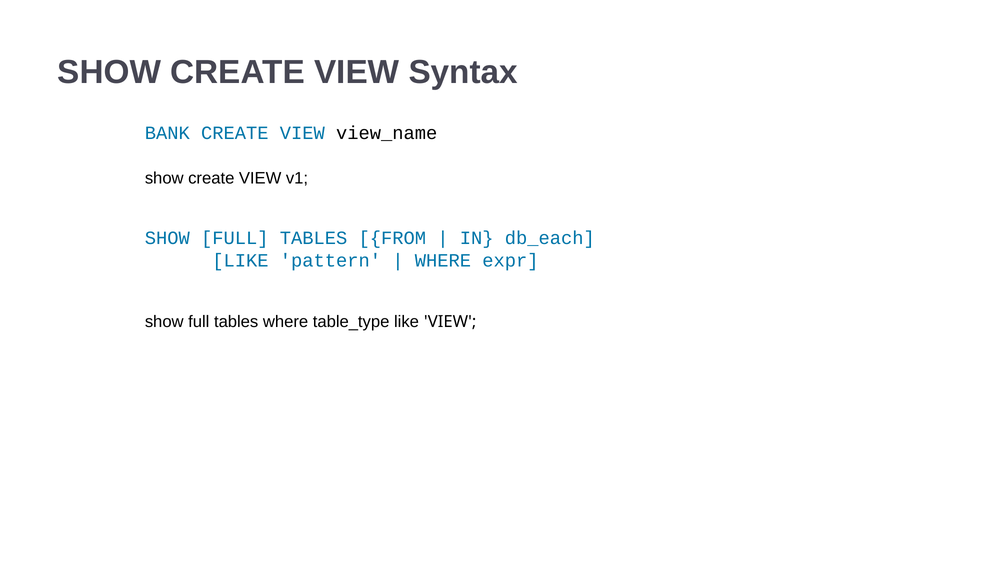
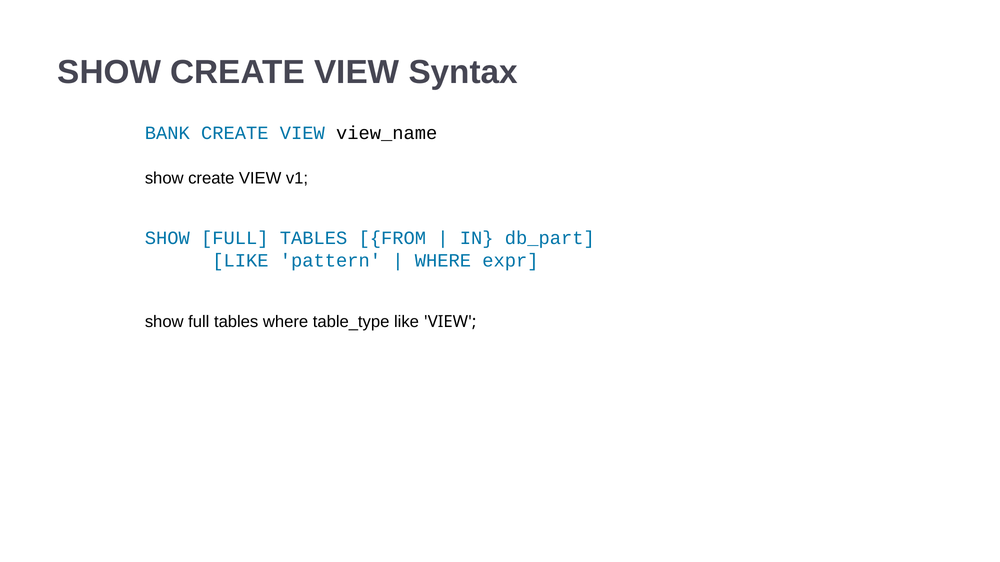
db_each: db_each -> db_part (550, 238)
